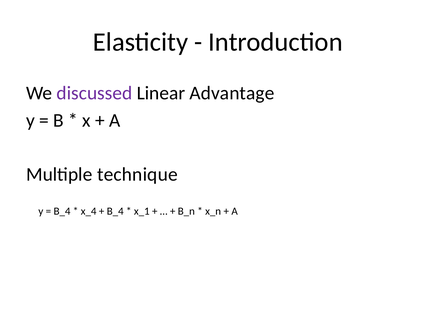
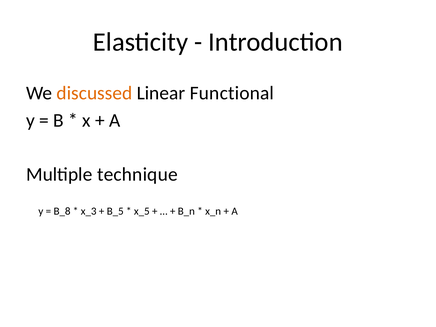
discussed colour: purple -> orange (94, 93)
Advantage: Advantage -> Functional (232, 93)
B_4: B_4 -> B_8 (62, 211)
x_4: x_4 -> x_3 (89, 211)
B_4: B_4 -> B_5 (115, 211)
x_1: x_1 -> x_5 (142, 211)
